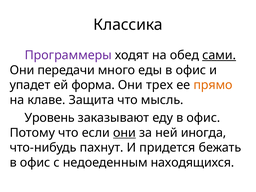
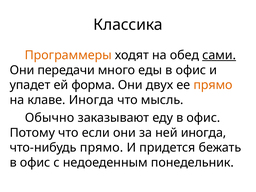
Программеры colour: purple -> orange (68, 55)
трех: трех -> двух (160, 85)
клаве Защита: Защита -> Иногда (91, 100)
Уровень: Уровень -> Обычно (50, 118)
они underline: present -> none (124, 133)
что-нибудь пахнут: пахнут -> прямо (102, 148)
находящихся: находящихся -> понедельник (192, 163)
